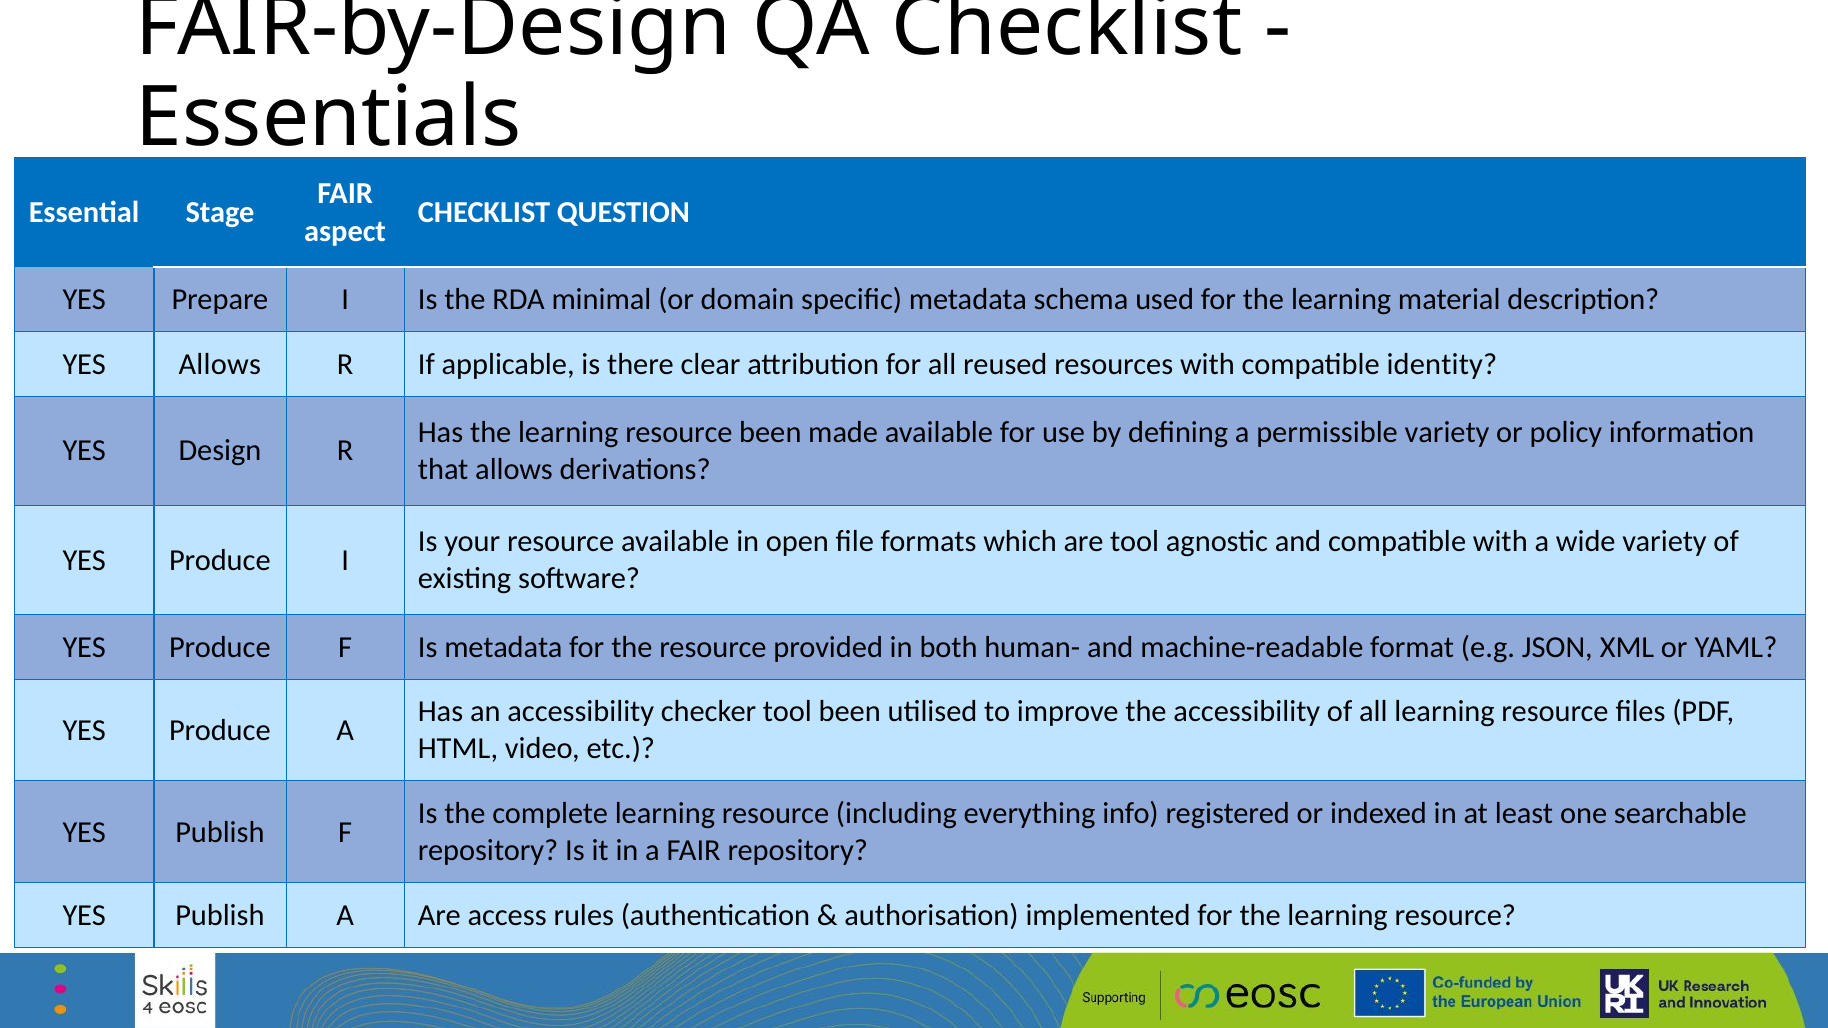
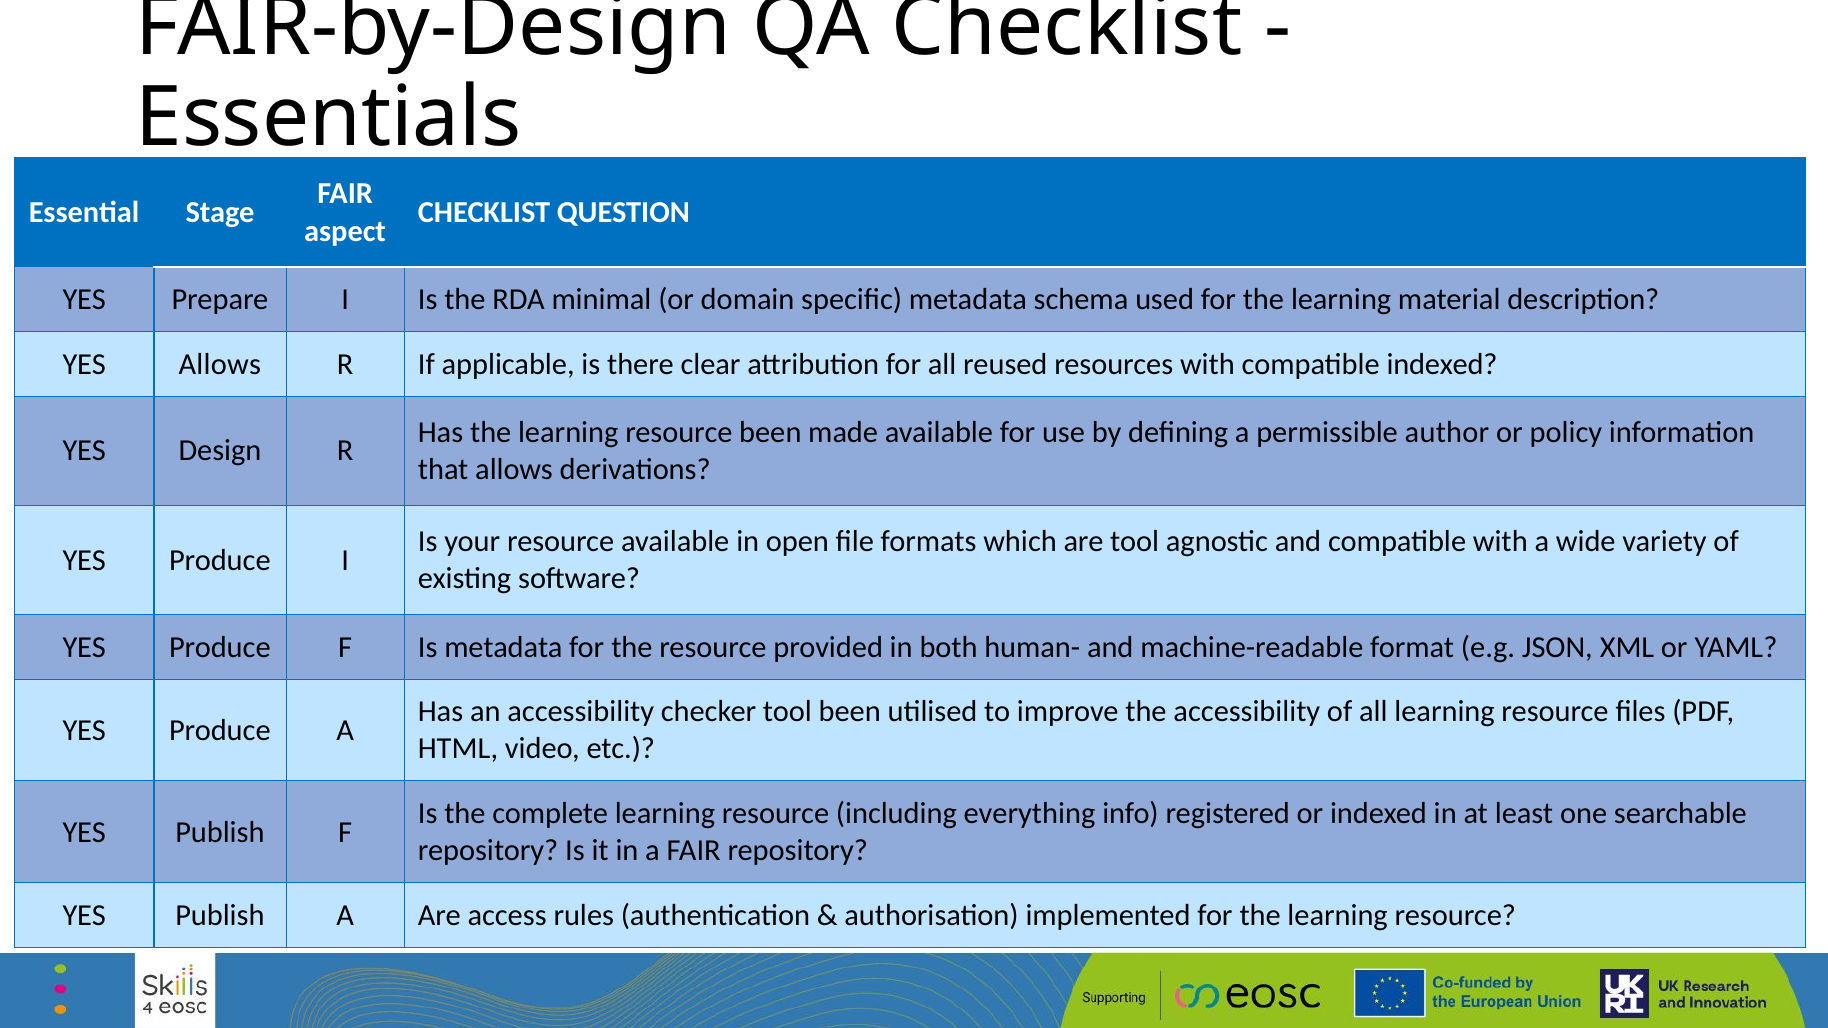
compatible identity: identity -> indexed (1442, 364)
permissible variety: variety -> author (1447, 432)
